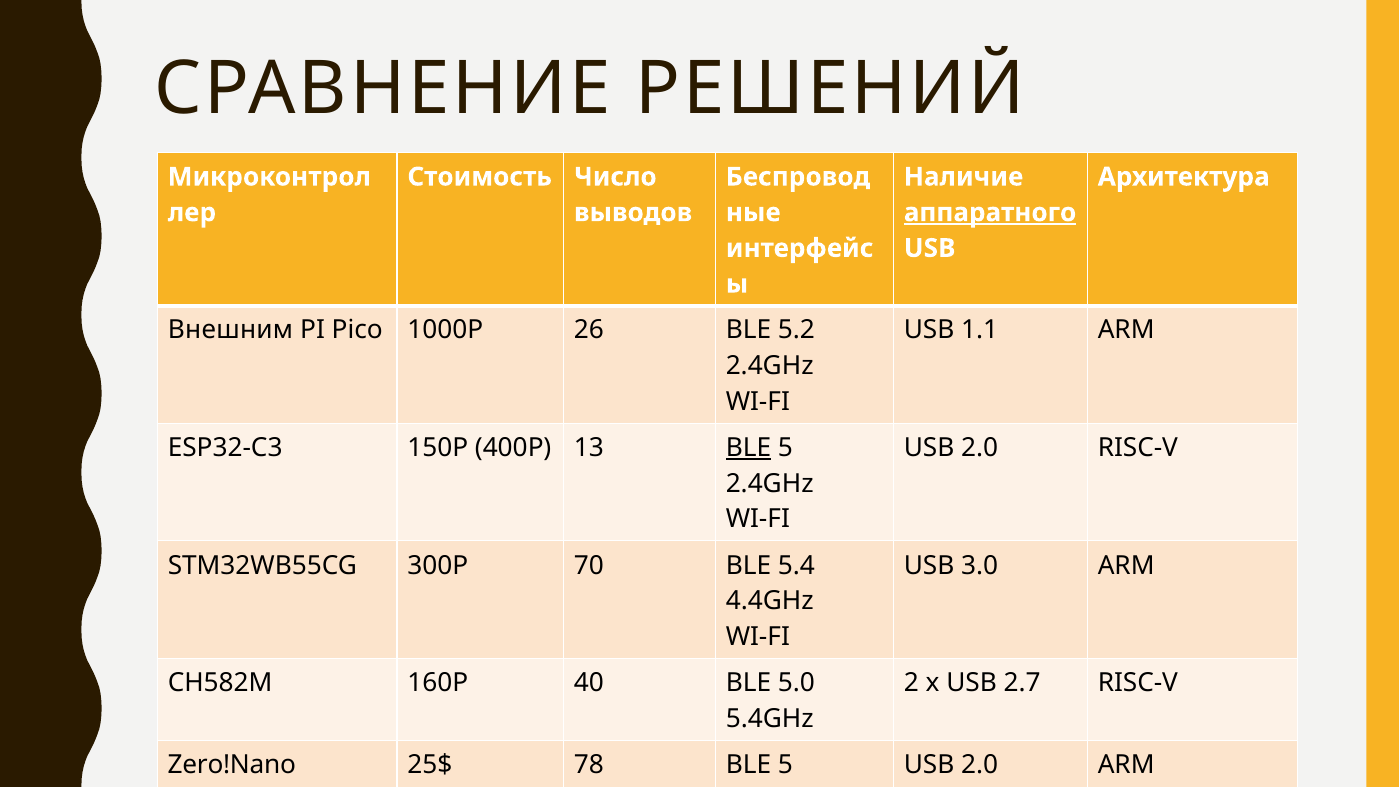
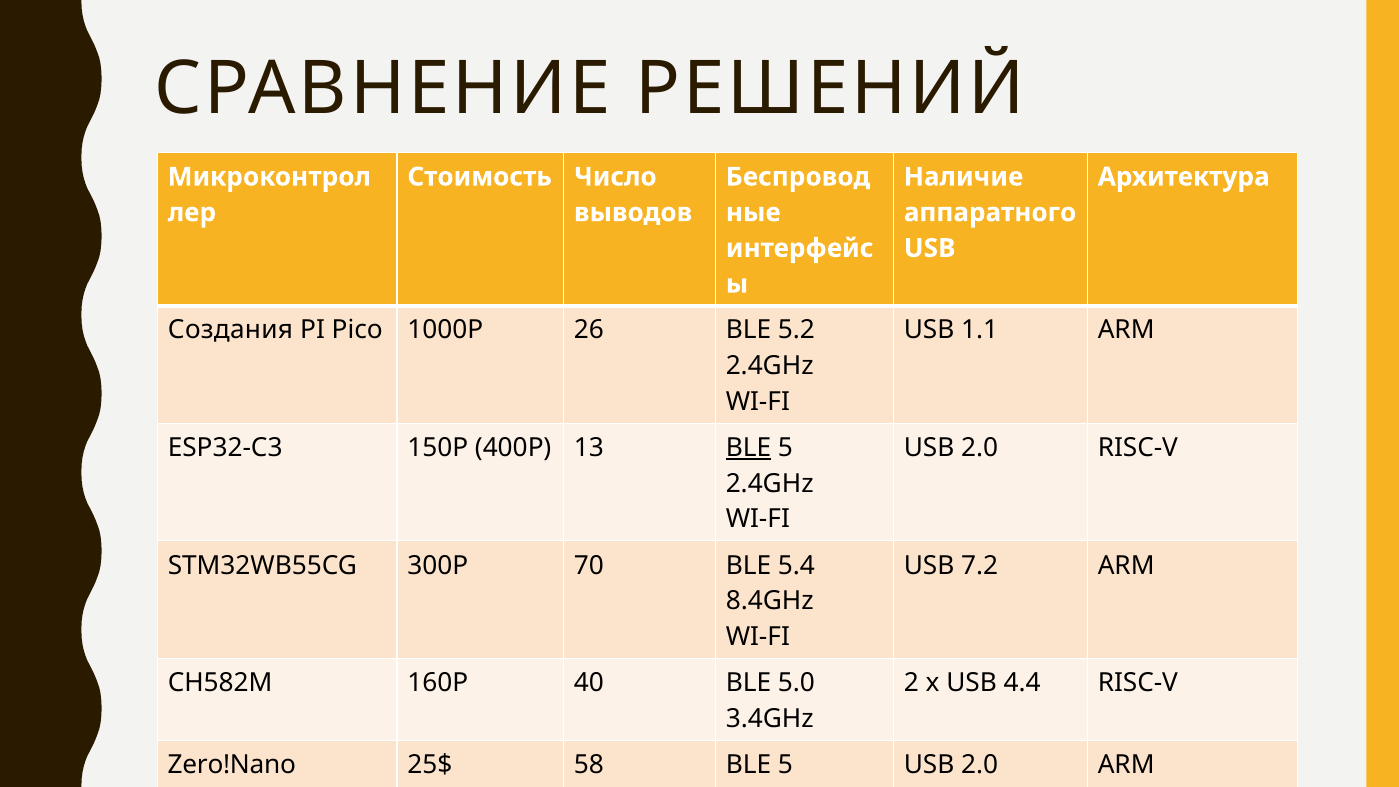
аппаратного underline: present -> none (990, 213)
Внешним: Внешним -> Создания (230, 330)
3.0: 3.0 -> 7.2 (980, 565)
4.4GHz: 4.4GHz -> 8.4GHz (770, 601)
2.7: 2.7 -> 4.4 (1022, 683)
5.4GHz: 5.4GHz -> 3.4GHz (770, 719)
78: 78 -> 58 (589, 765)
